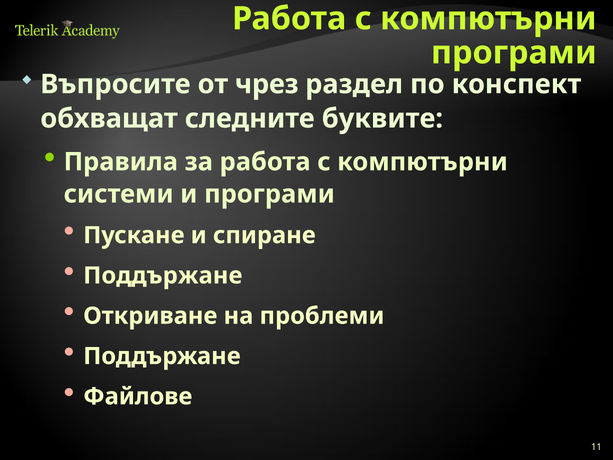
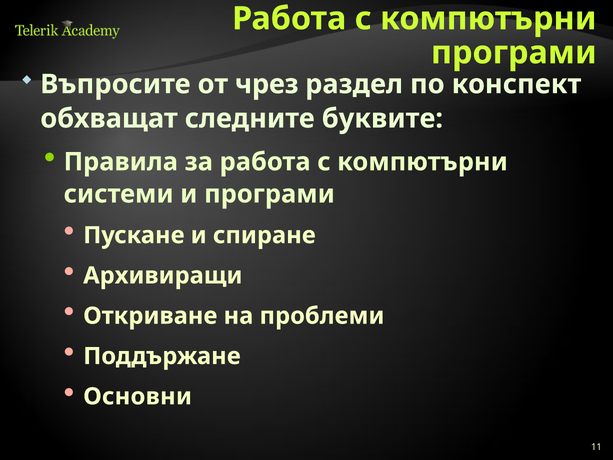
Поддържане: Поддържане -> Архивиращи (163, 275)
Файлове: Файлове -> Основни (138, 396)
